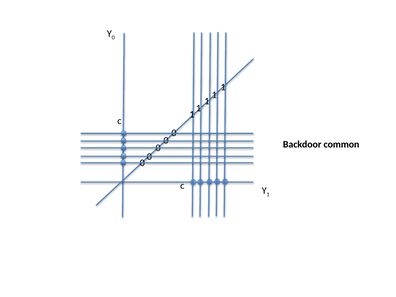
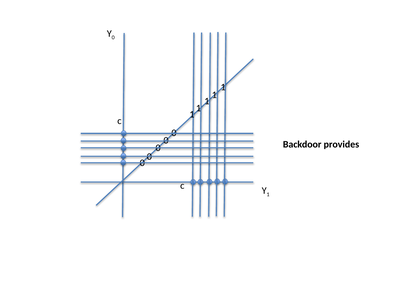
common: common -> provides (341, 144)
